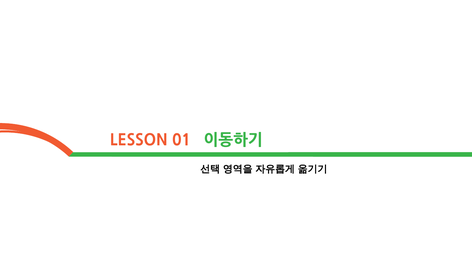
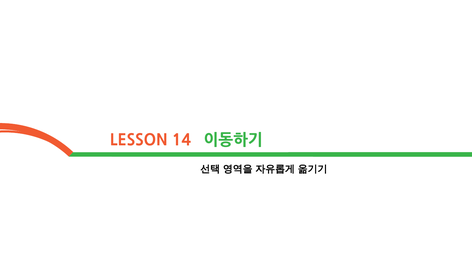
01: 01 -> 14 (181, 141)
